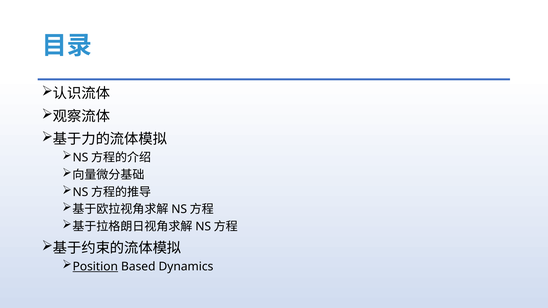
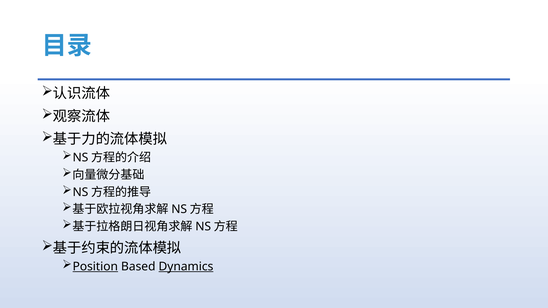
Dynamics underline: none -> present (186, 267)
